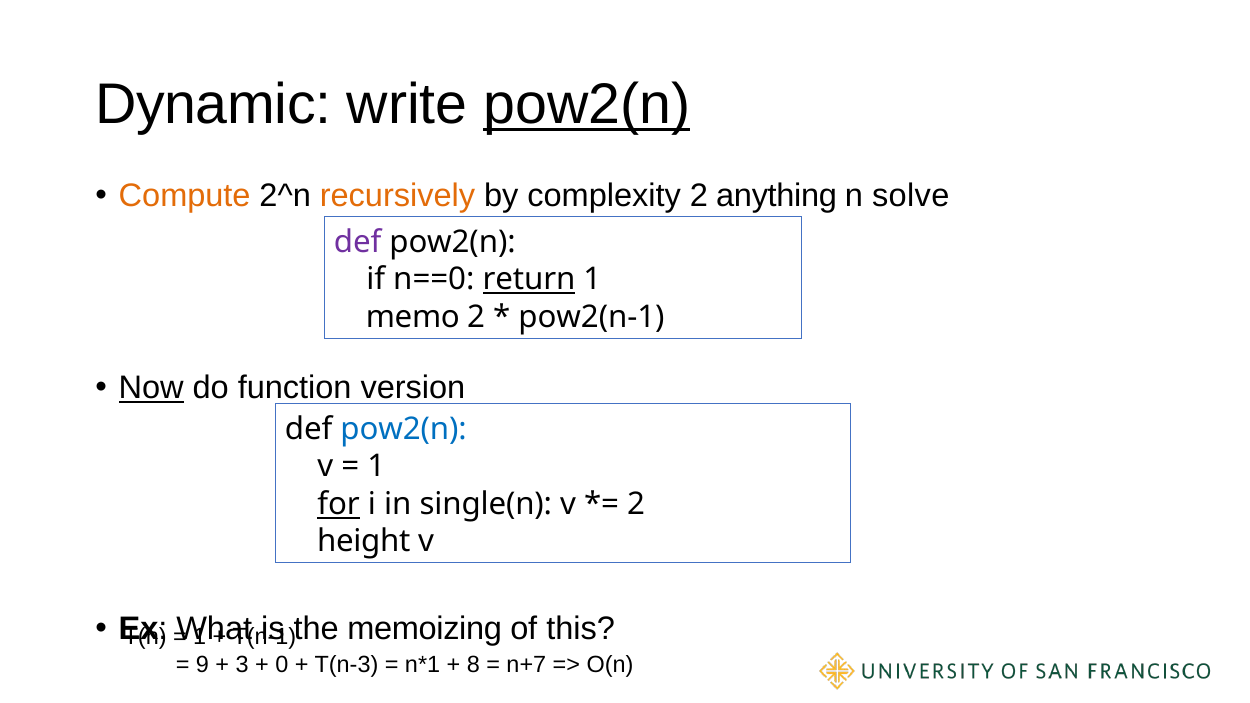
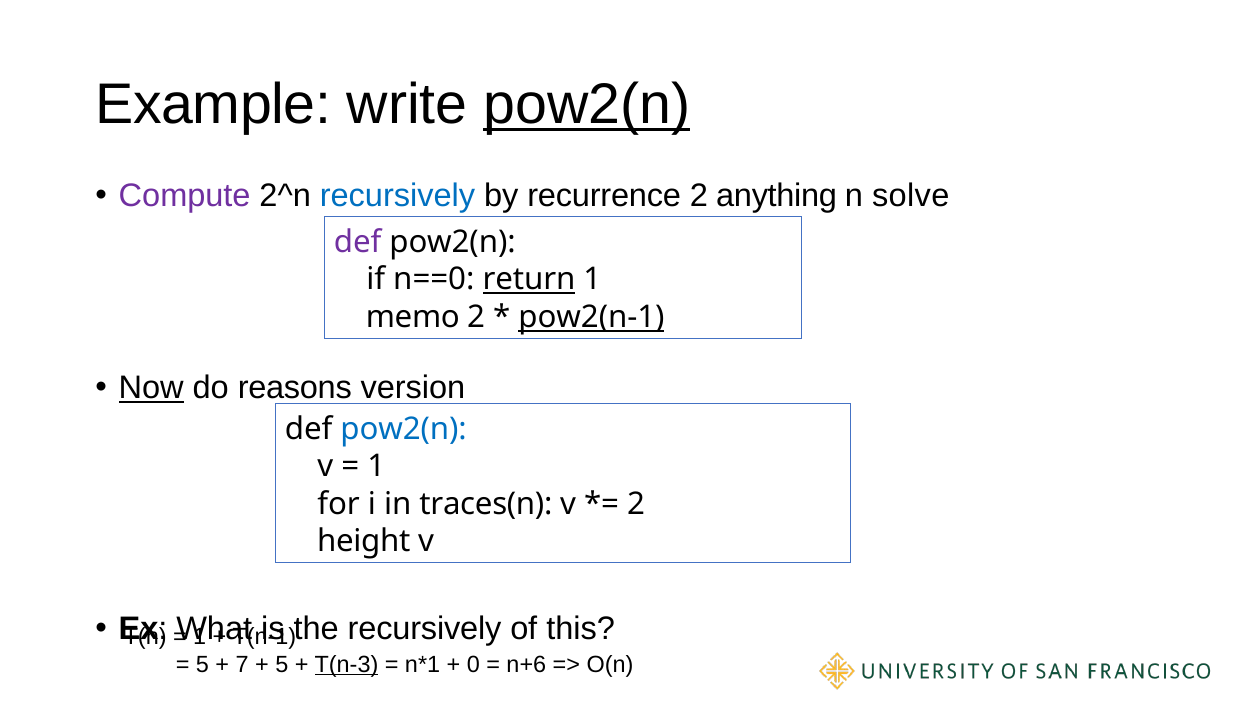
Dynamic: Dynamic -> Example (213, 105)
Compute colour: orange -> purple (185, 195)
recursively colour: orange -> blue (397, 195)
complexity: complexity -> recurrence (604, 195)
pow2(n-1 underline: none -> present (591, 317)
function: function -> reasons (295, 388)
for underline: present -> none (339, 504)
single(n: single(n -> traces(n (486, 504)
the memoizing: memoizing -> recursively (425, 629)
9: 9 -> 5 (202, 665)
3: 3 -> 7 (242, 665)
0: 0 -> 5 (282, 665)
T(n-3 underline: none -> present (346, 665)
8: 8 -> 0 (473, 665)
n+7: n+7 -> n+6 (526, 665)
